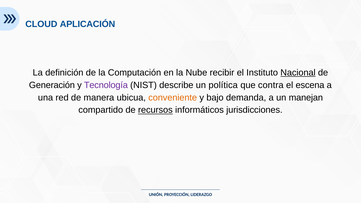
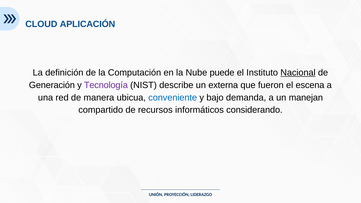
recibir: recibir -> puede (222, 73)
política: política -> externa (223, 85)
contra: contra -> fueron (271, 85)
conveniente colour: orange -> blue (173, 98)
recursos underline: present -> none (155, 110)
jurisdicciones: jurisdicciones -> considerando (254, 110)
